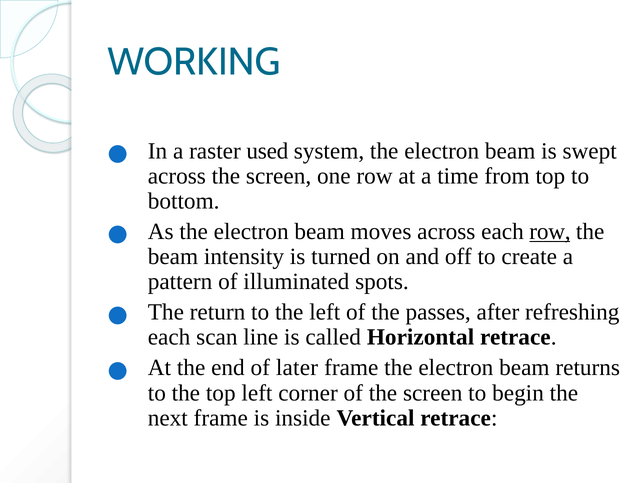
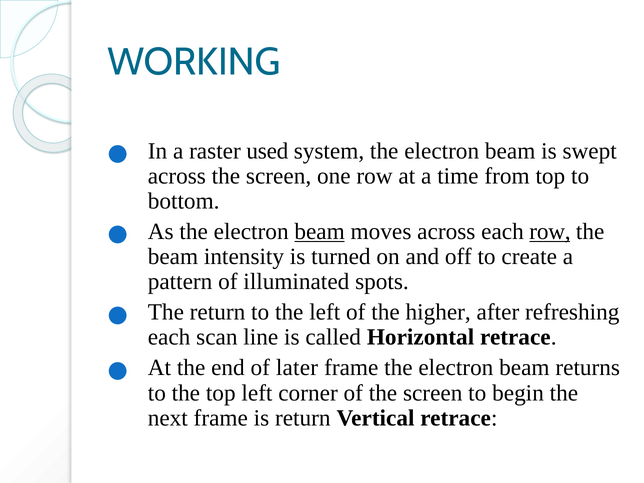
beam underline: none -> present (320, 232)
passes: passes -> higher (438, 312)
is inside: inside -> return (303, 418)
